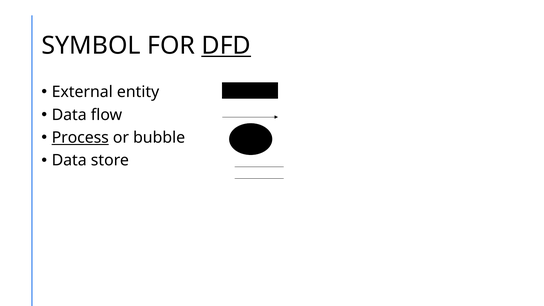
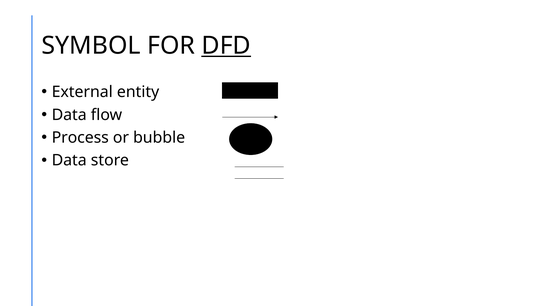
Process underline: present -> none (80, 138)
